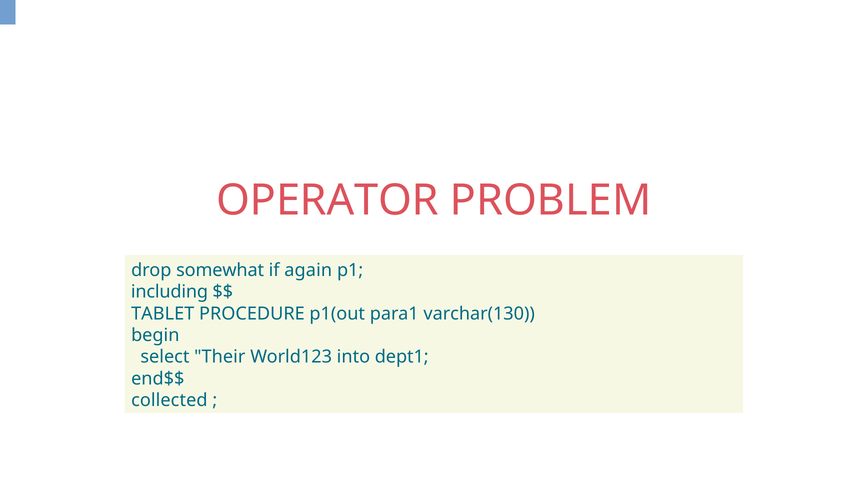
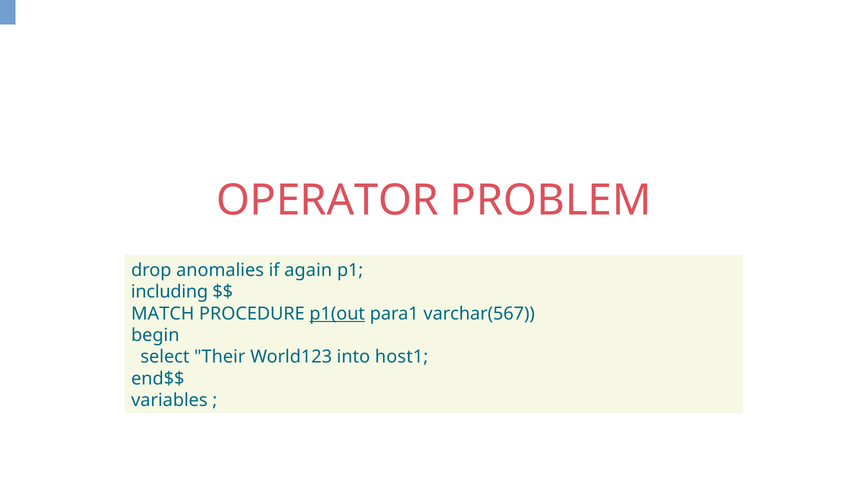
somewhat: somewhat -> anomalies (220, 270)
TABLET: TABLET -> MATCH (163, 314)
p1(out underline: none -> present (337, 314)
varchar(130: varchar(130 -> varchar(567 (479, 314)
dept1: dept1 -> host1 (402, 357)
collected: collected -> variables (169, 401)
